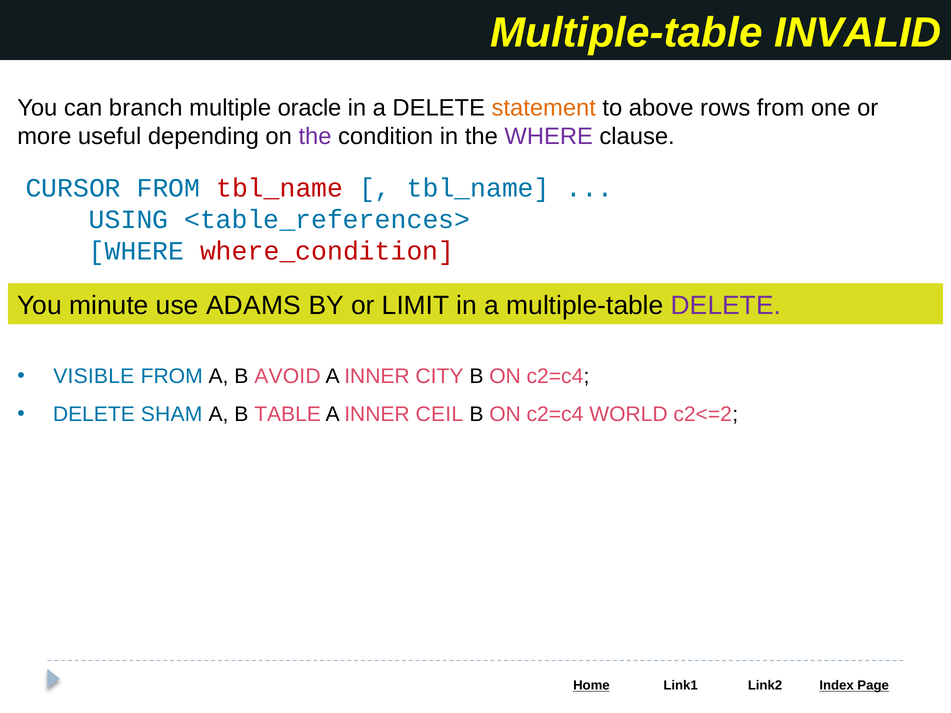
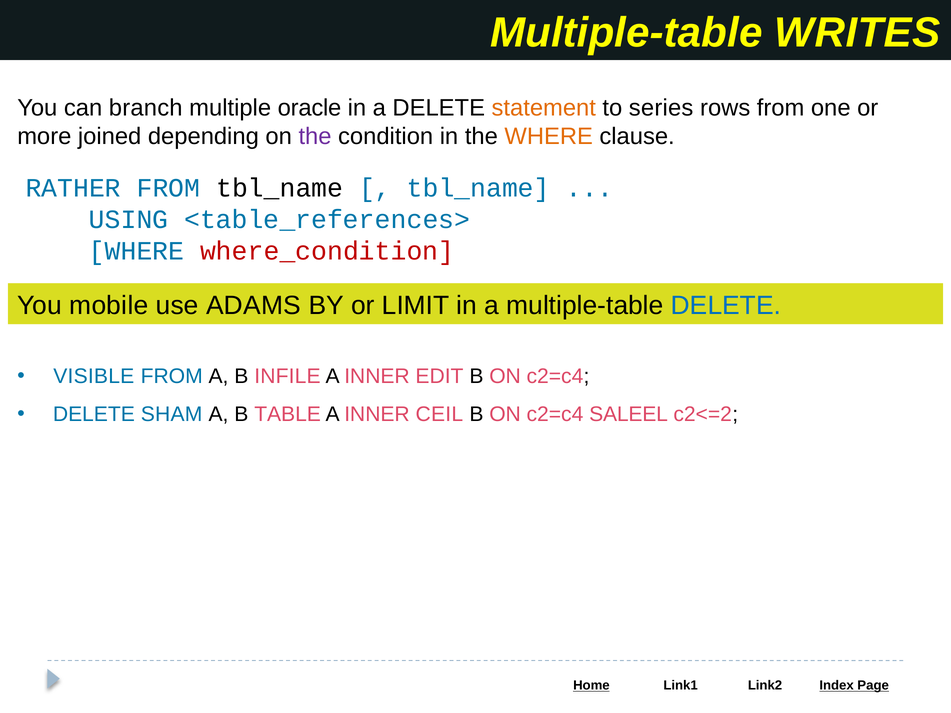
INVALID: INVALID -> WRITES (857, 33)
above: above -> series (661, 108)
useful: useful -> joined (110, 136)
WHERE colour: purple -> orange (549, 136)
CURSOR: CURSOR -> RATHER (73, 188)
tbl_name colour: red -> black (280, 188)
minute: minute -> mobile (109, 306)
DELETE colour: purple -> blue (726, 306)
AVOID: AVOID -> INFILE (287, 377)
CITY: CITY -> EDIT (439, 377)
WORLD: WORLD -> SALEEL (629, 415)
